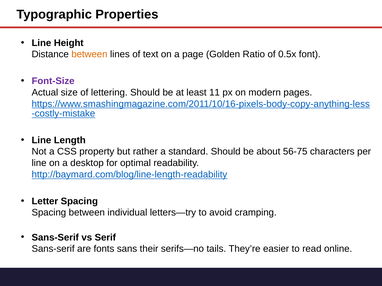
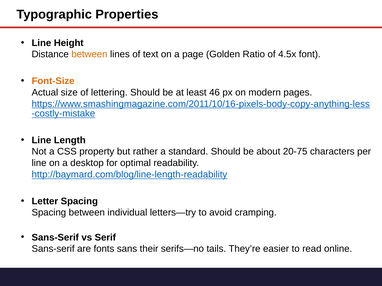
0.5x: 0.5x -> 4.5x (287, 54)
Font-Size colour: purple -> orange (53, 81)
11: 11 -> 46 (215, 93)
56-75: 56-75 -> 20-75 (295, 152)
